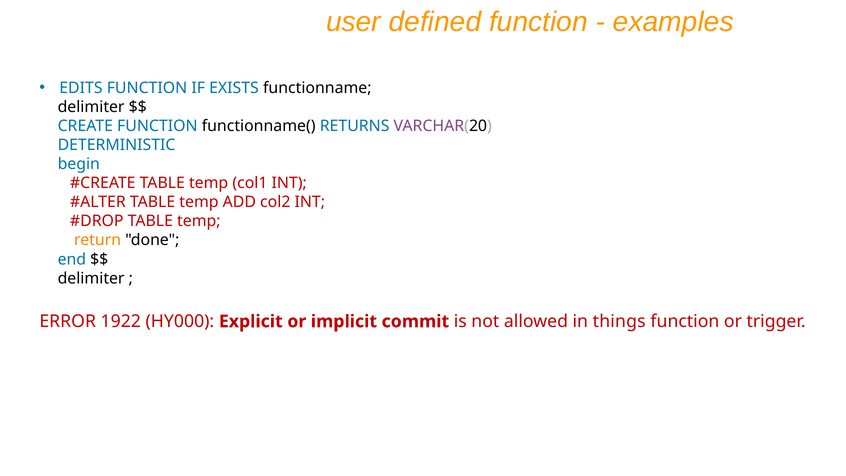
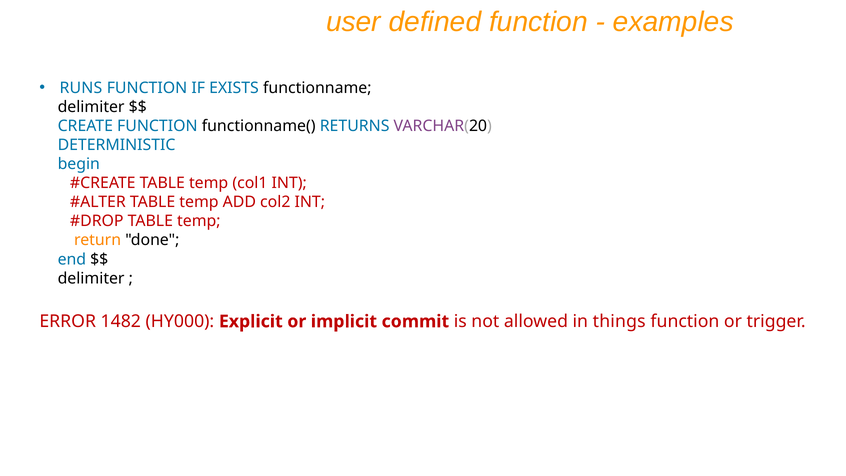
EDITS: EDITS -> RUNS (81, 88)
1922: 1922 -> 1482 (121, 321)
